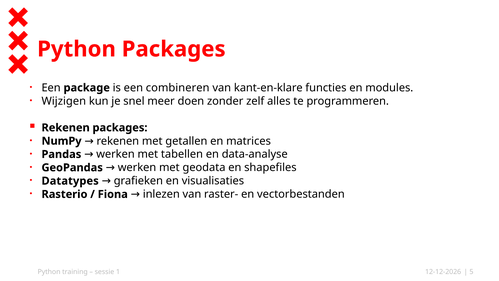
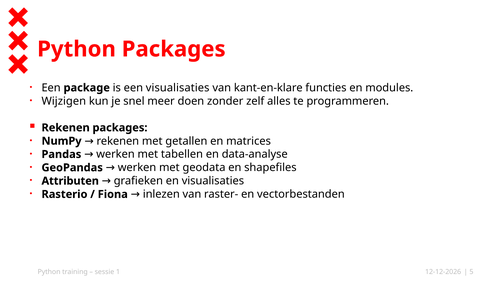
een combineren: combineren -> visualisaties (178, 88)
Datatypes: Datatypes -> Attributen (70, 181)
